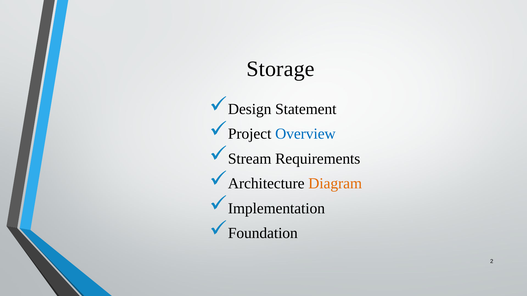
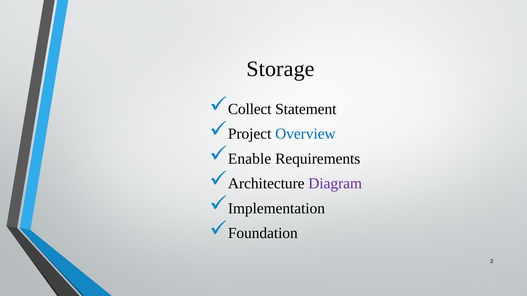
Design: Design -> Collect (250, 109)
Stream: Stream -> Enable (250, 159)
Diagram colour: orange -> purple (335, 184)
